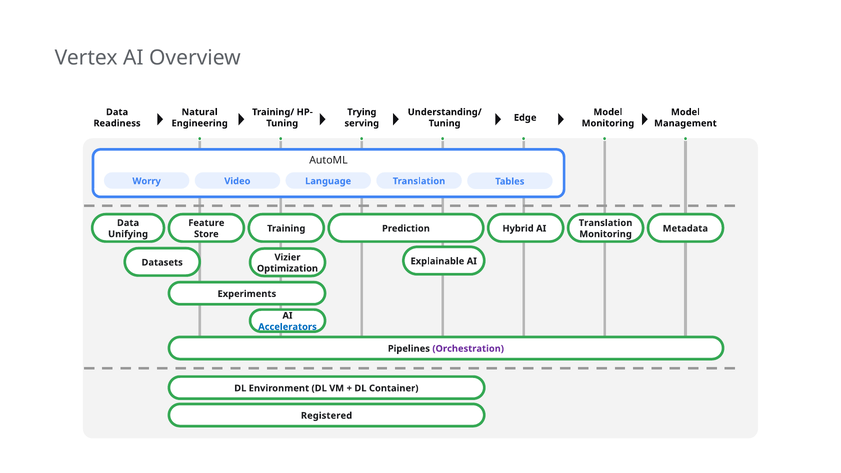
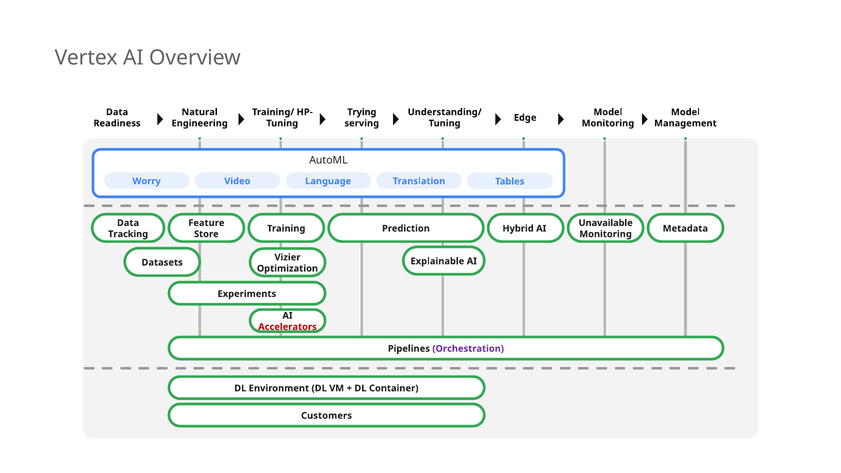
Translation: Translation -> Unavailable (606, 223)
Unifying: Unifying -> Tracking (128, 234)
Accelerators colour: blue -> red (288, 327)
Registered: Registered -> Customers (327, 416)
